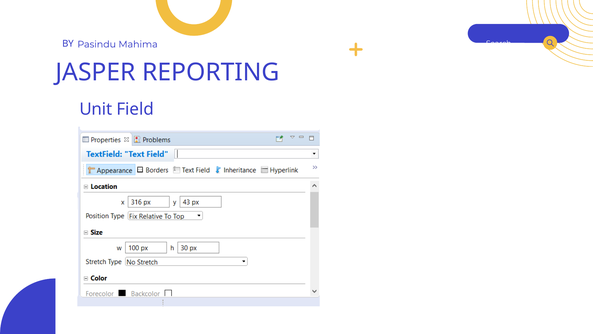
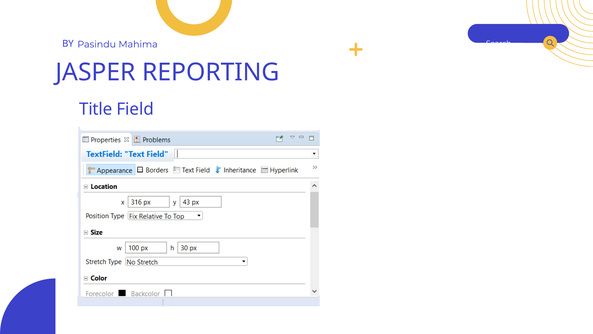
Unit: Unit -> Title (96, 109)
